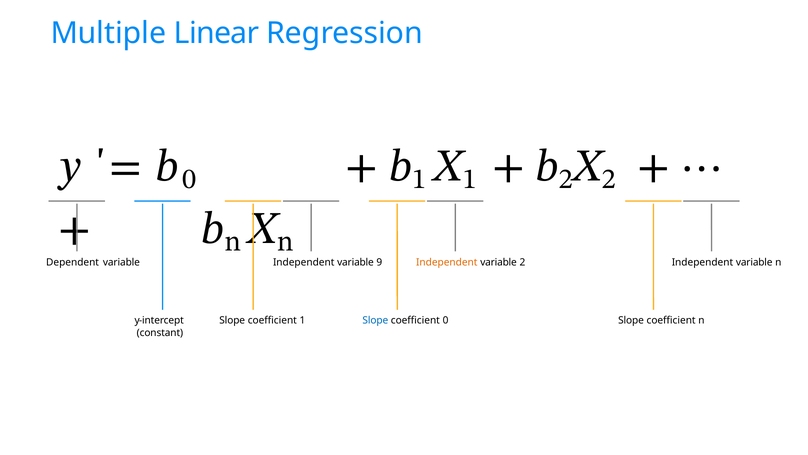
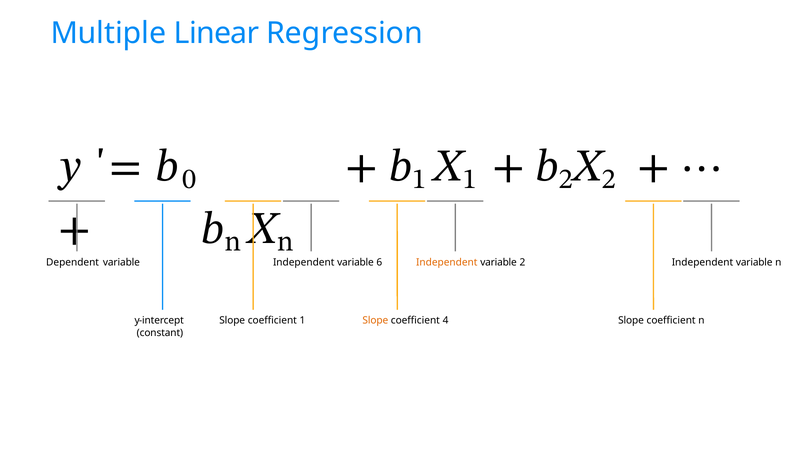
9: 9 -> 6 (379, 262)
Slope colour: blue -> orange (375, 320)
coefficient 0: 0 -> 4 (446, 320)
